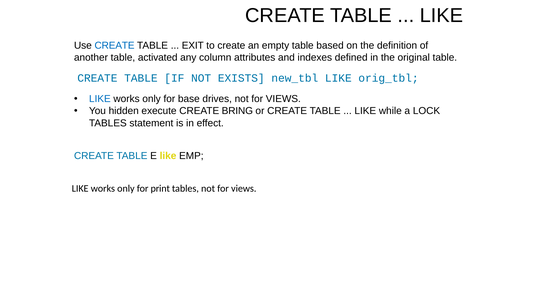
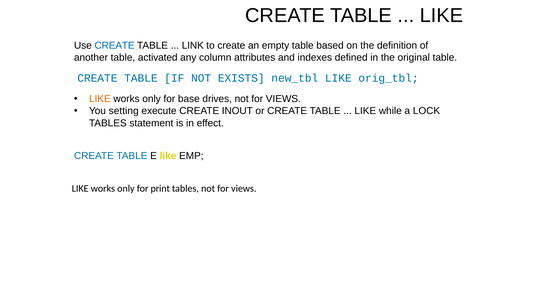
EXIT: EXIT -> LINK (193, 45)
LIKE colour: blue -> orange (100, 99)
hidden: hidden -> setting (124, 111)
BRING: BRING -> INOUT (237, 111)
